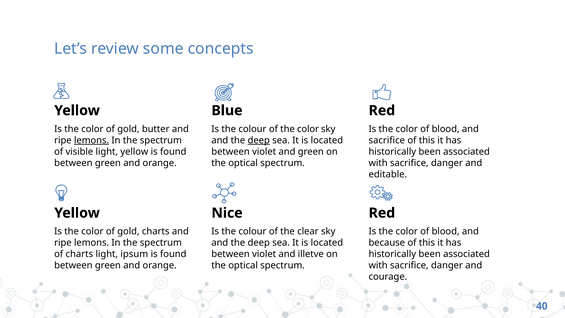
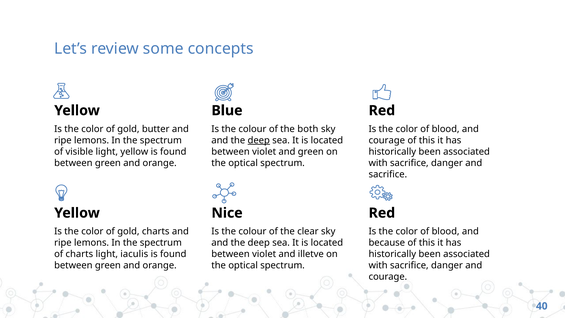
of the color: color -> both (308, 129)
lemons underline: present -> none (92, 140)
sacrifice: sacrifice -> courage (387, 140)
editable: editable -> sacrifice (388, 174)
ipsum: ipsum -> iaculis (134, 254)
